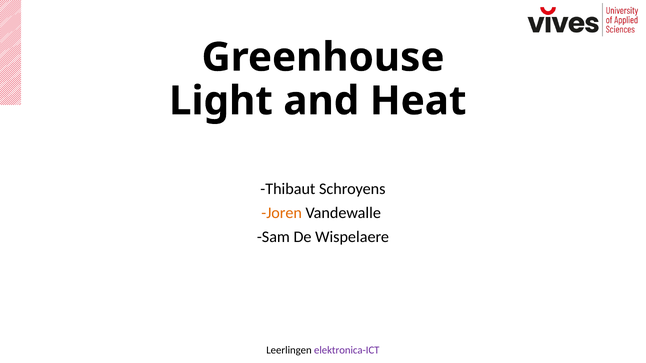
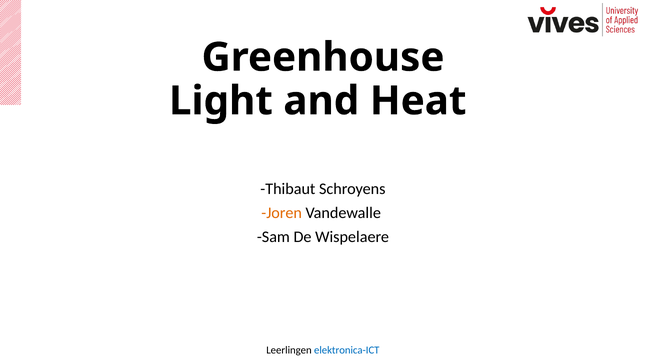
elektronica-ICT colour: purple -> blue (347, 351)
